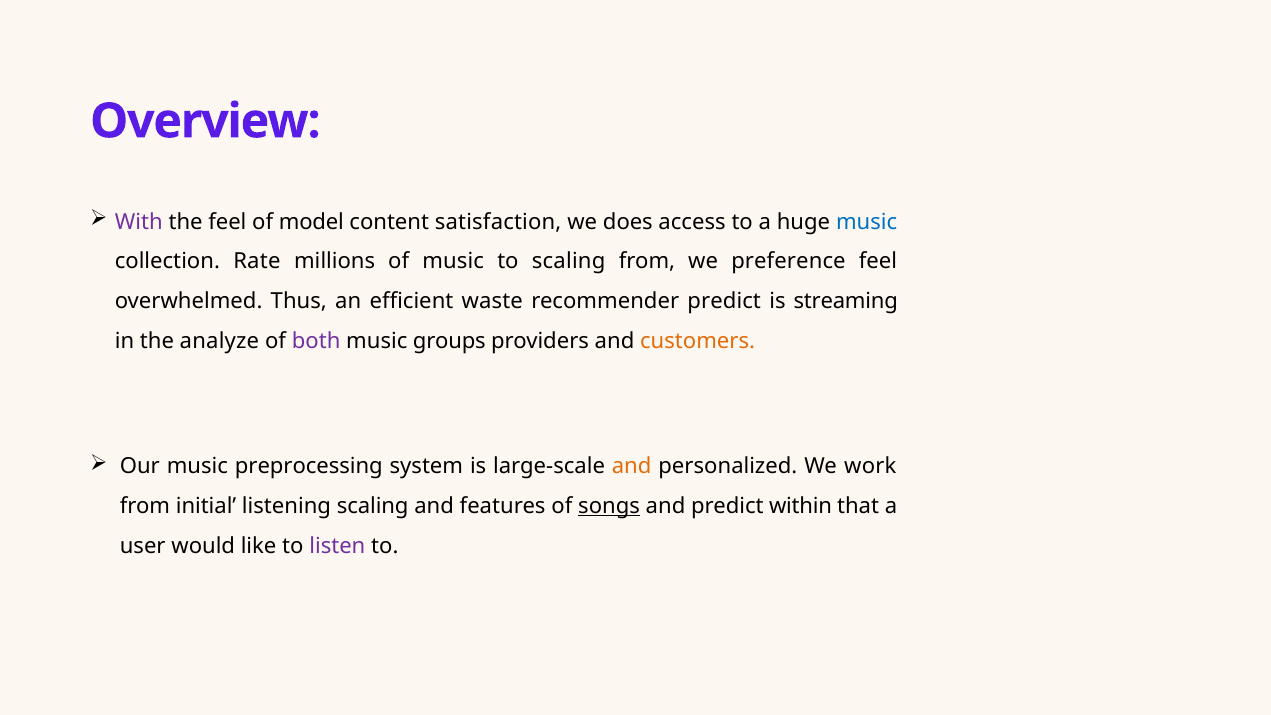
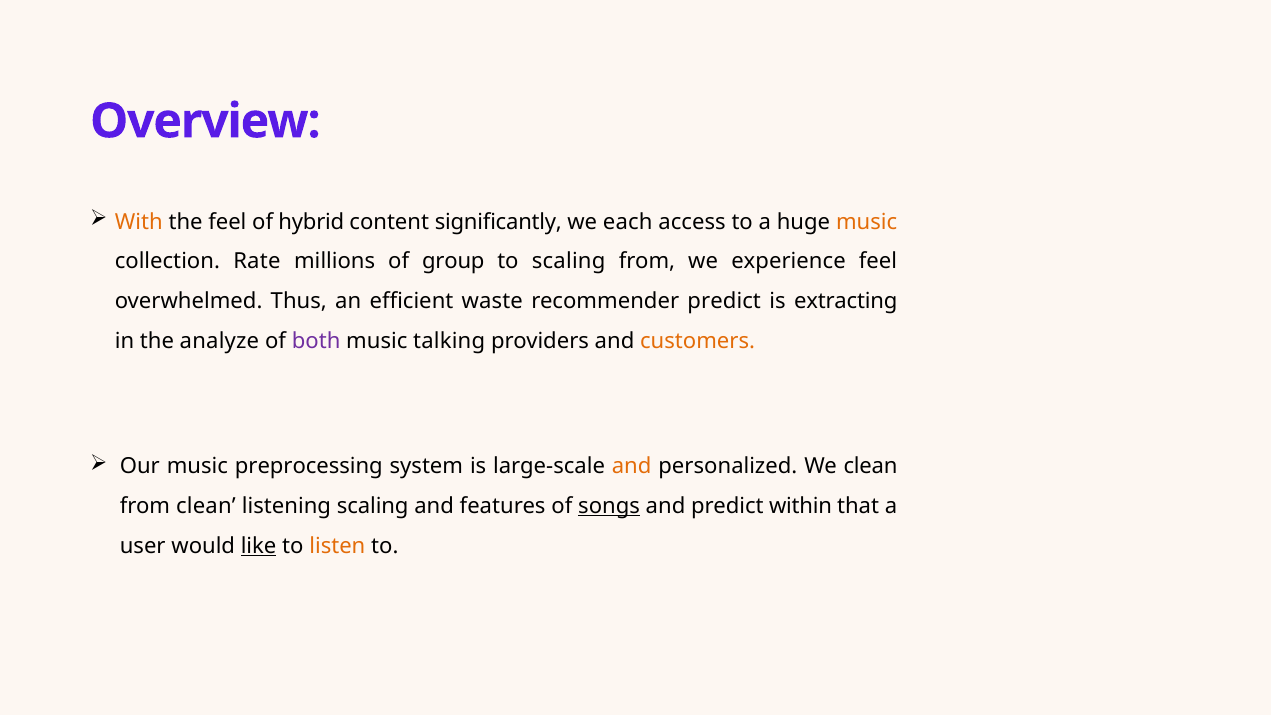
With colour: purple -> orange (139, 222)
model: model -> hybrid (311, 222)
satisfaction: satisfaction -> significantly (498, 222)
does: does -> each (628, 222)
music colour: blue -> orange (867, 222)
of music: music -> group (453, 261)
preference: preference -> experience (788, 261)
streaming: streaming -> extracting (846, 301)
groups: groups -> talking (449, 341)
We work: work -> clean (871, 466)
from initial: initial -> clean (206, 506)
like underline: none -> present (259, 546)
listen colour: purple -> orange (337, 546)
